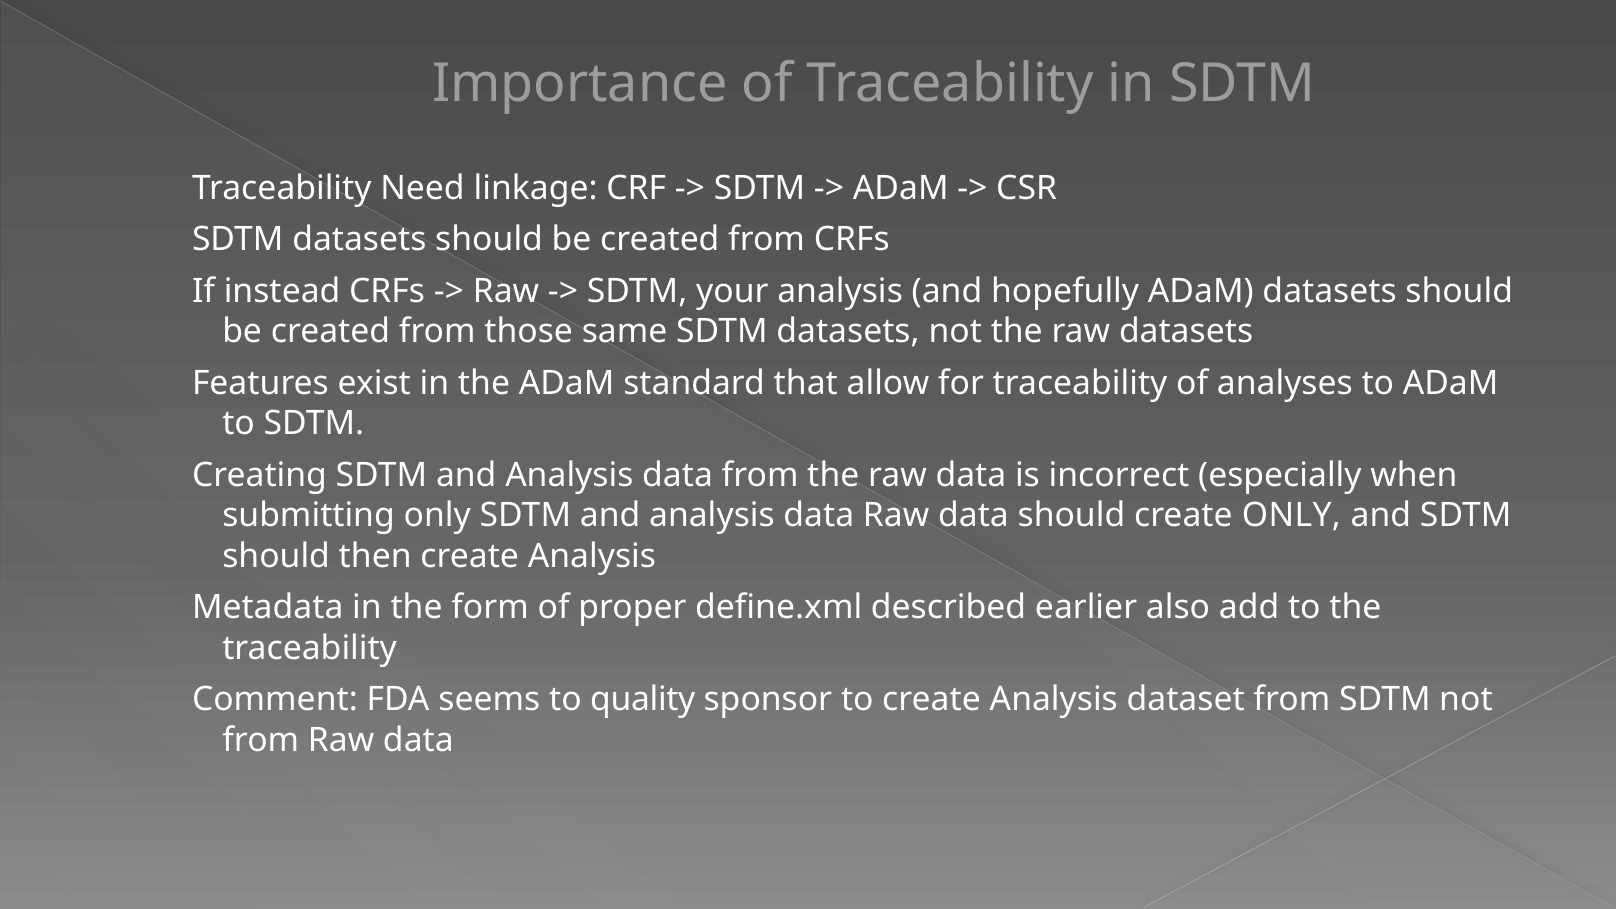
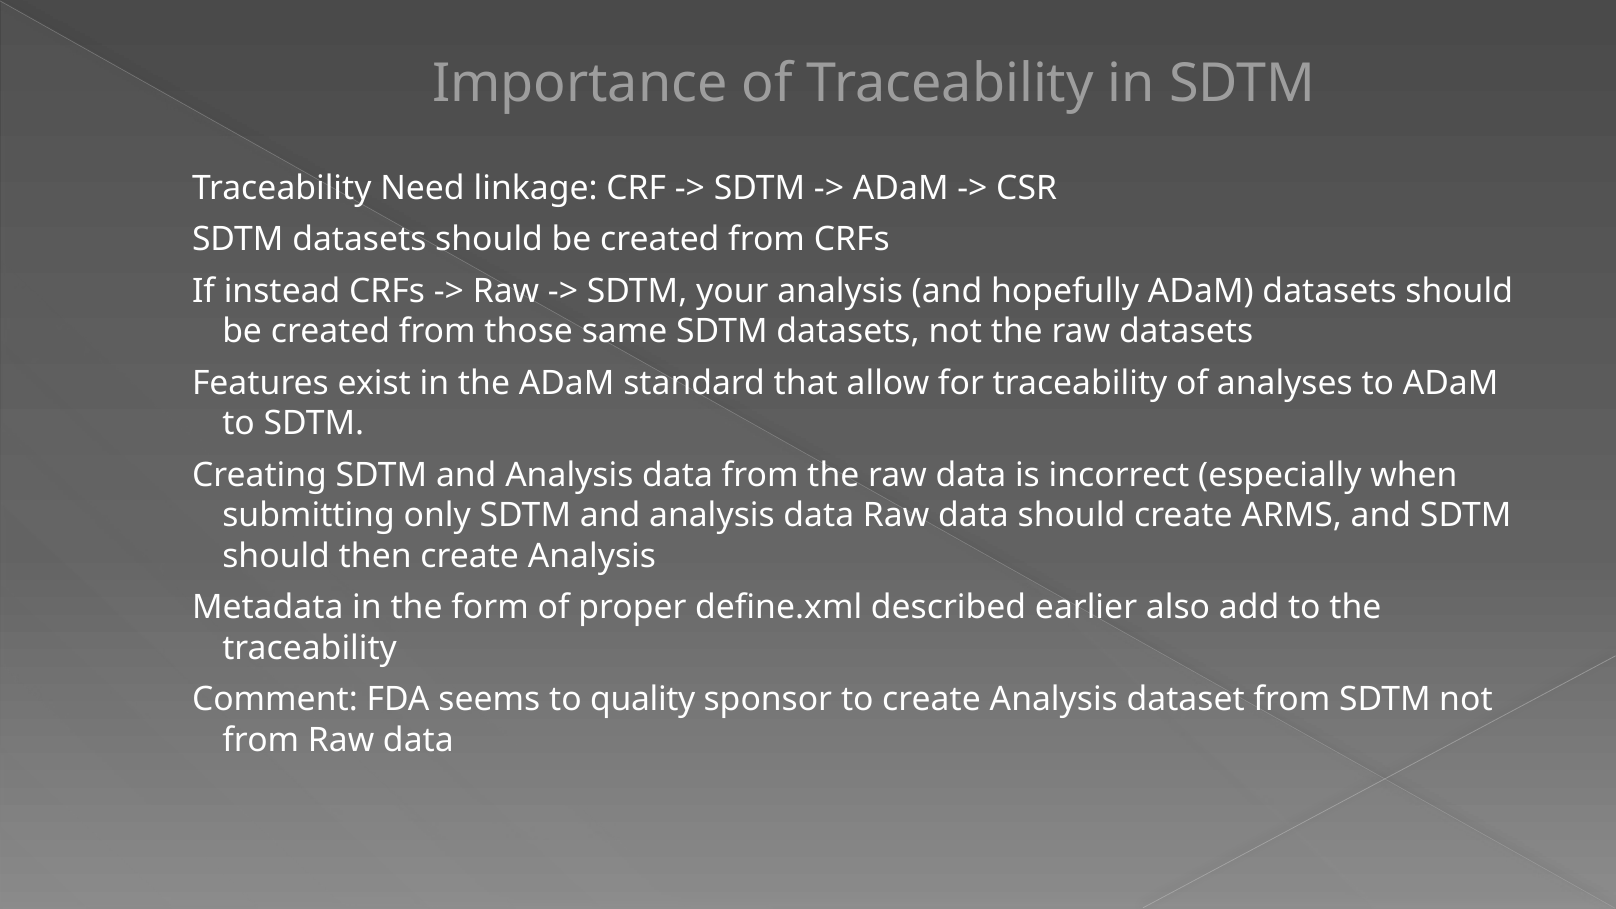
create ONLY: ONLY -> ARMS (1292, 516)
